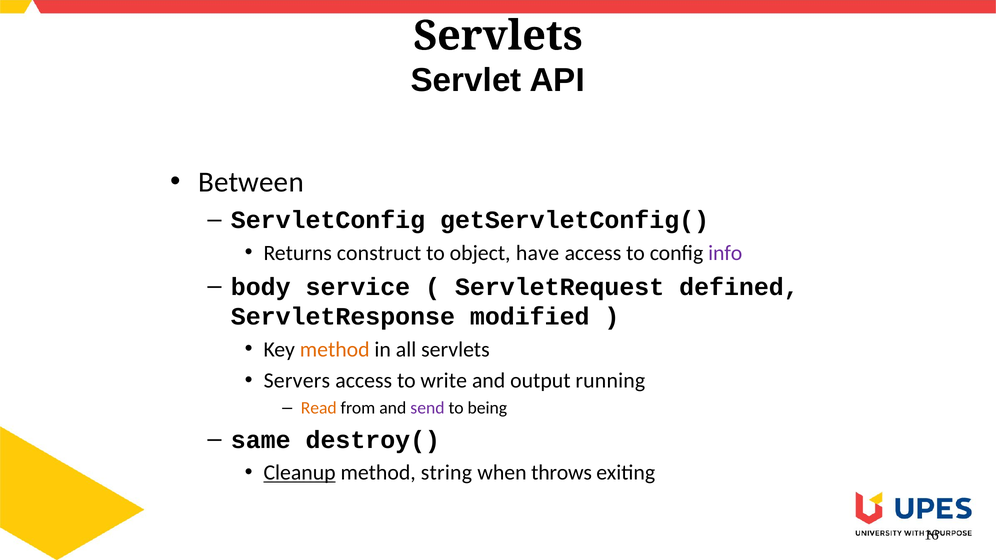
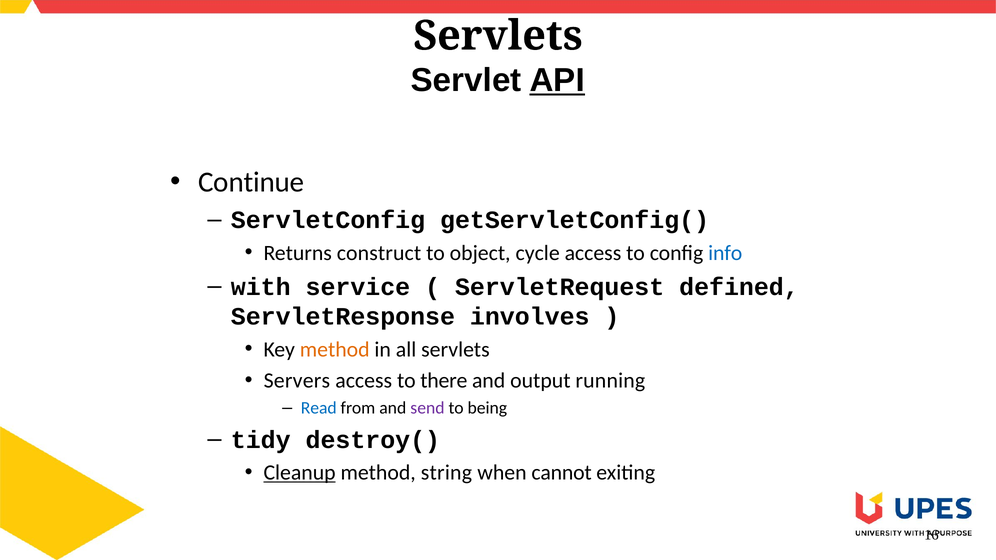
API underline: none -> present (557, 80)
Between: Between -> Continue (251, 182)
have: have -> cycle (538, 253)
info colour: purple -> blue (725, 253)
body: body -> with (261, 287)
modified: modified -> involves (530, 317)
write: write -> there (444, 381)
Read colour: orange -> blue (319, 408)
same: same -> tidy (261, 440)
throws: throws -> cannot (562, 473)
